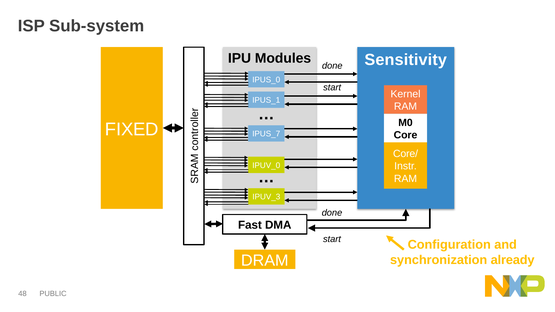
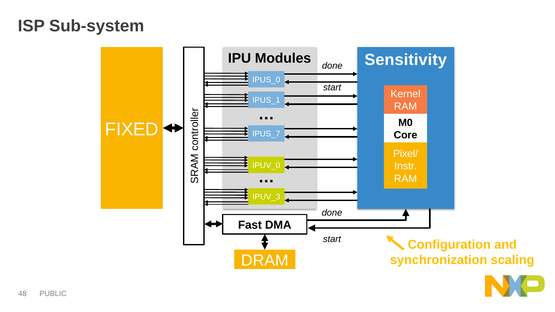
Core/: Core/ -> Pixel/ (406, 154)
already: already -> scaling (513, 260)
